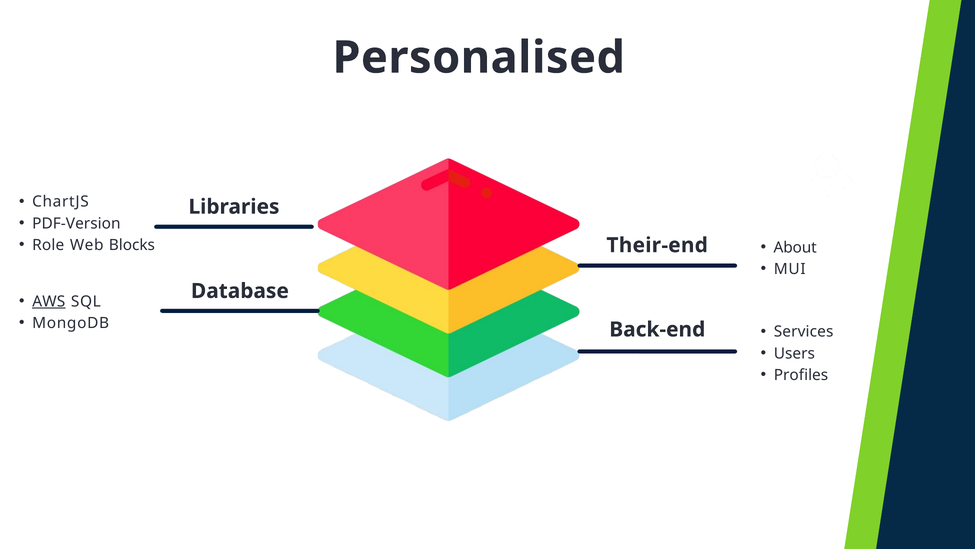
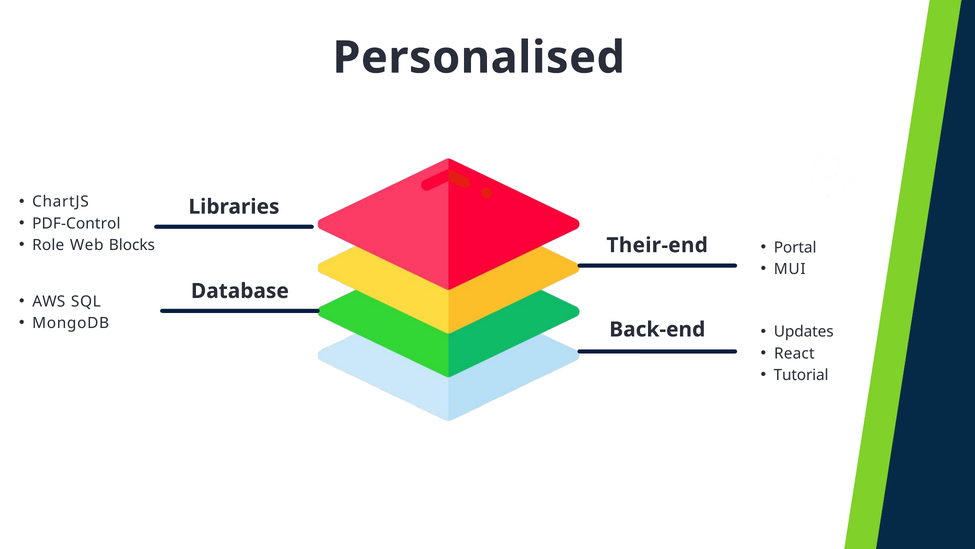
PDF-Version: PDF-Version -> PDF-Control (76, 223)
About: About -> Portal (795, 247)
AWS underline: present -> none (49, 301)
Services: Services -> Updates (804, 331)
Users: Users -> React (794, 353)
Profiles: Profiles -> Tutorial (801, 375)
